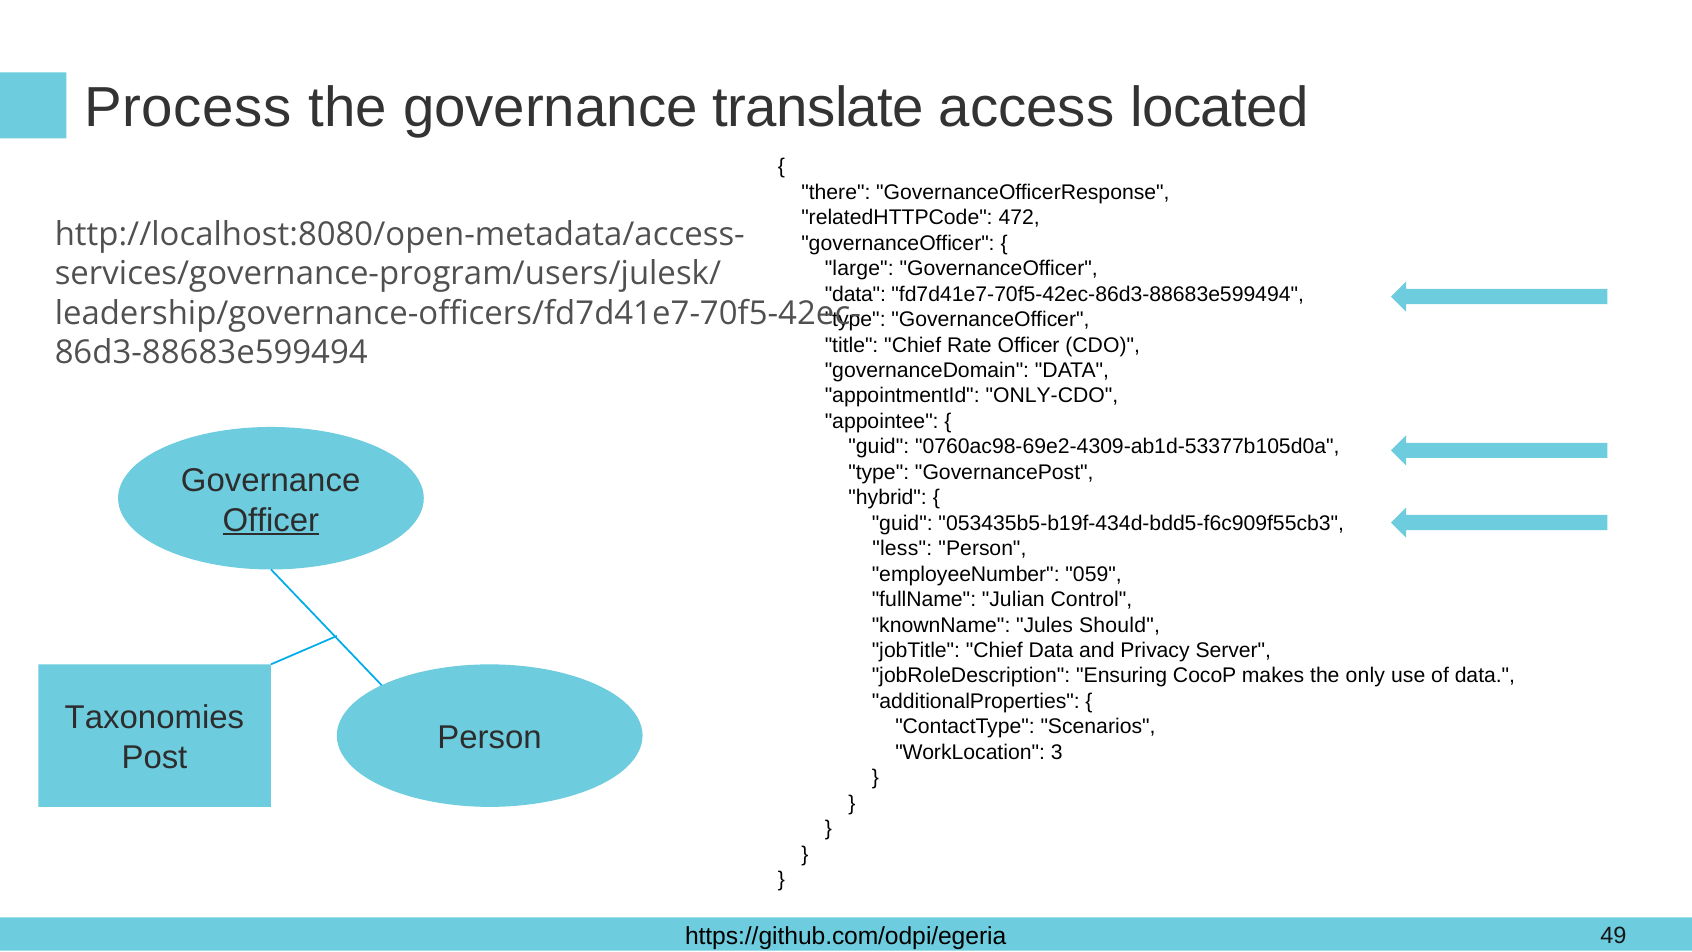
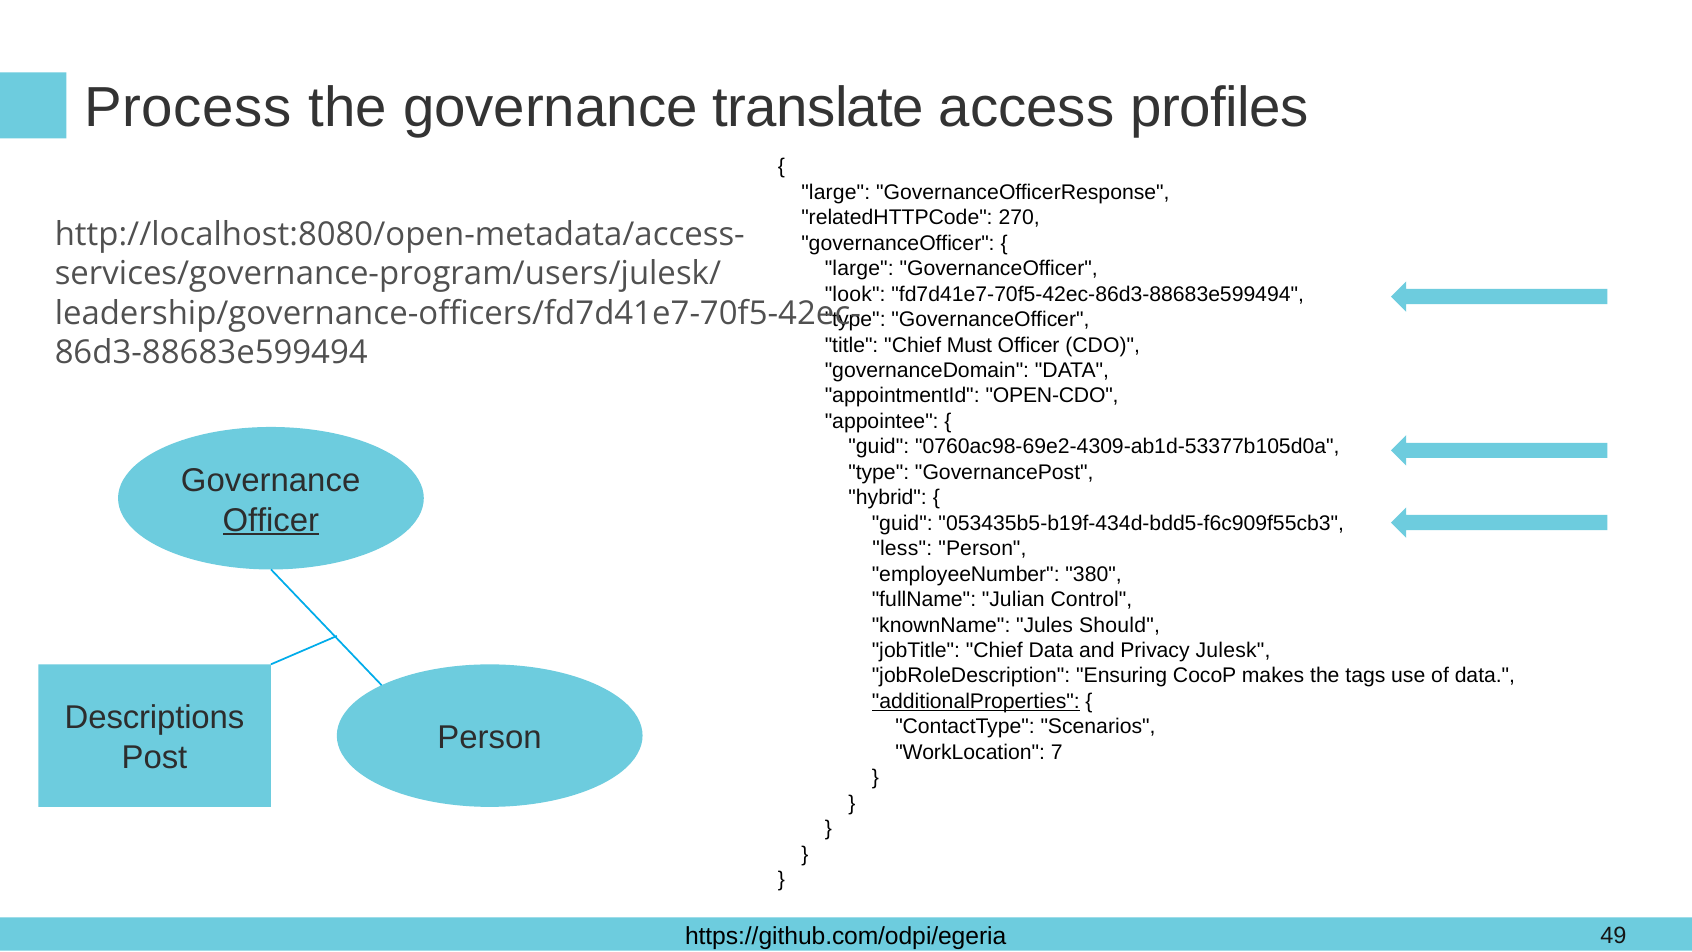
located: located -> profiles (1220, 108)
there: there -> large (836, 192)
472: 472 -> 270 (1019, 218)
data: data -> look (855, 294)
Rate: Rate -> Must (969, 345)
ONLY-CDO: ONLY-CDO -> OPEN-CDO (1052, 396)
059: 059 -> 380 (1094, 574)
Server: Server -> Julesk (1233, 650)
only: only -> tags (1365, 676)
additionalProperties underline: none -> present (976, 701)
Taxonomies: Taxonomies -> Descriptions (155, 718)
3: 3 -> 7 (1057, 752)
